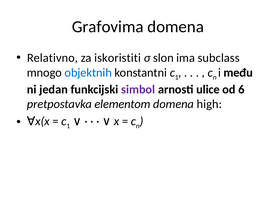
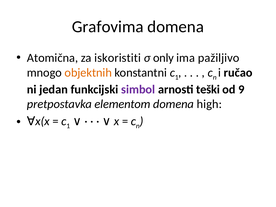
Relativno: Relativno -> Atomična (53, 58)
slon: slon -> only (163, 58)
subclass: subclass -> pažiljivo (219, 58)
objektnih colour: blue -> orange (88, 73)
među: među -> ručao (238, 73)
ulice: ulice -> teški (208, 89)
6: 6 -> 9 (241, 89)
